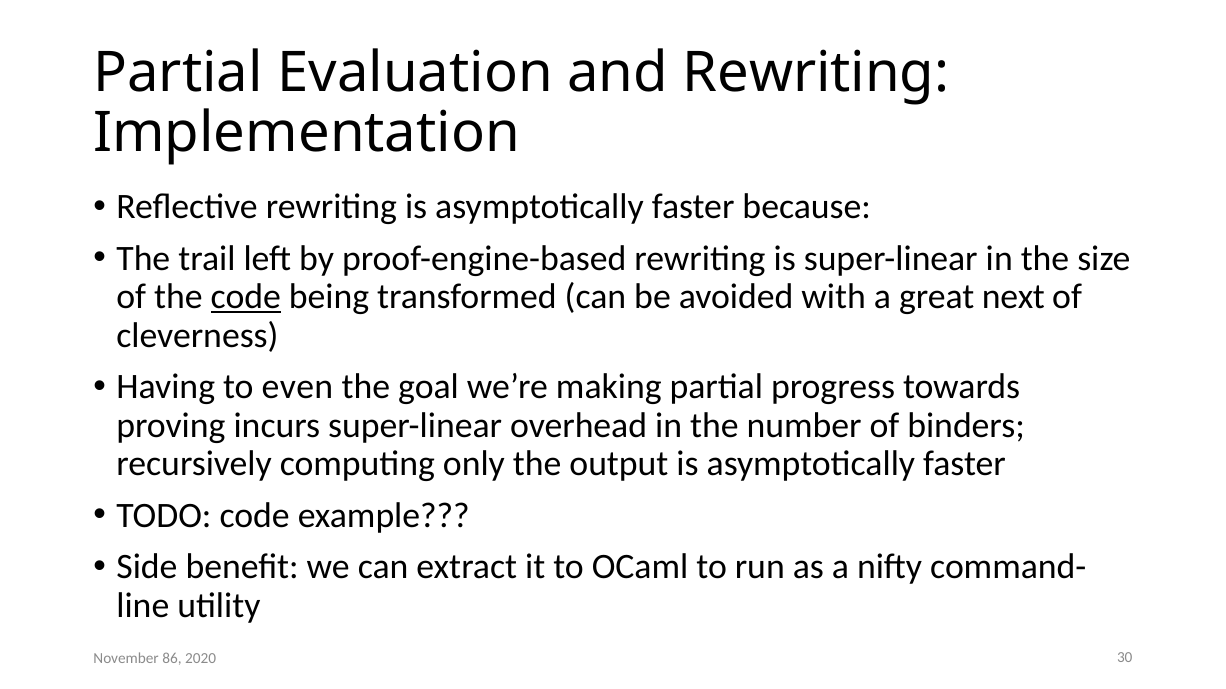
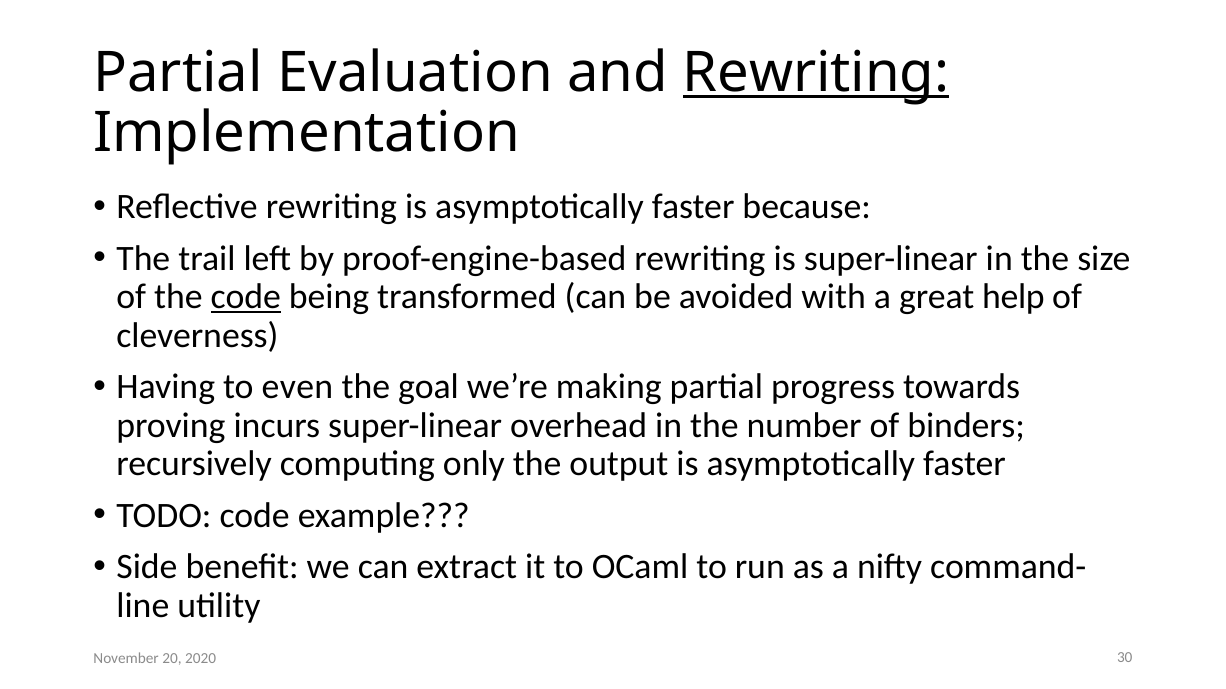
Rewriting underline: none -> present (816, 73)
next: next -> help (1013, 297)
86: 86 -> 20 (172, 659)
